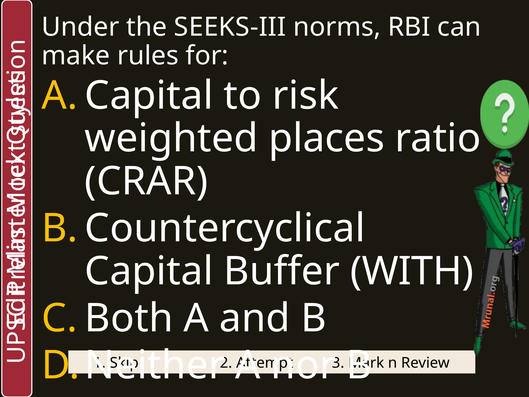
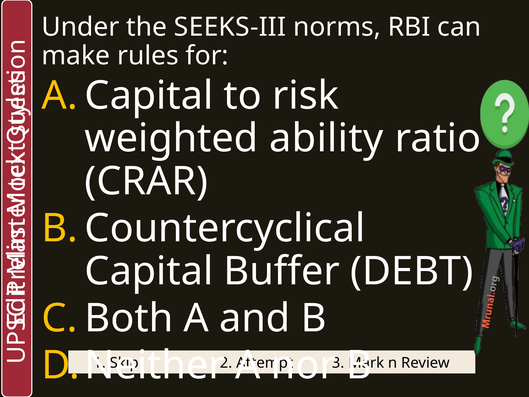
places: places -> ability (326, 138)
WITH: WITH -> DEBT (412, 271)
